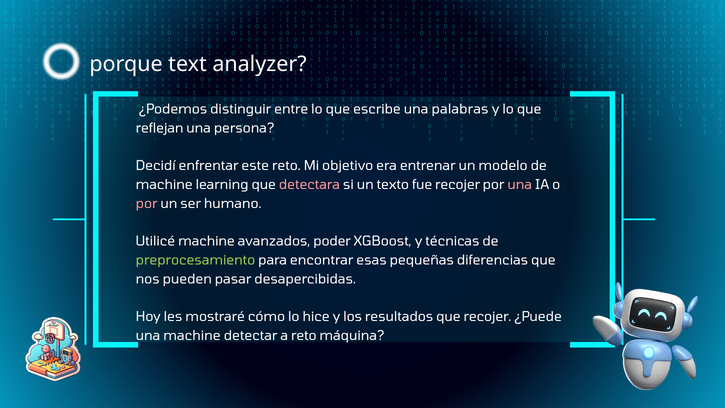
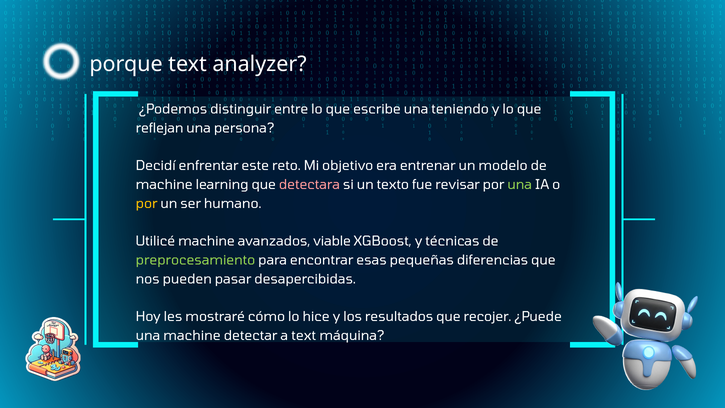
palabras: palabras -> teniendo (460, 109)
fue recojer: recojer -> revisar (458, 185)
una colour: pink -> light green (520, 185)
por colour: pink -> yellow (147, 204)
poder: poder -> viable (332, 241)
a reto: reto -> text (304, 336)
